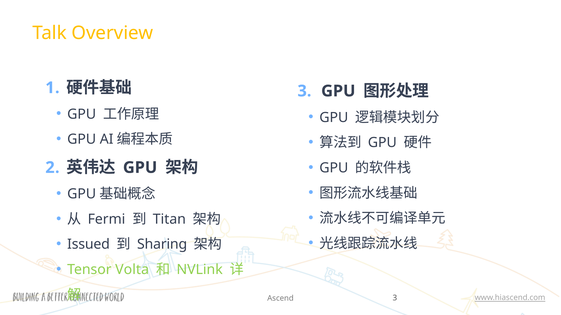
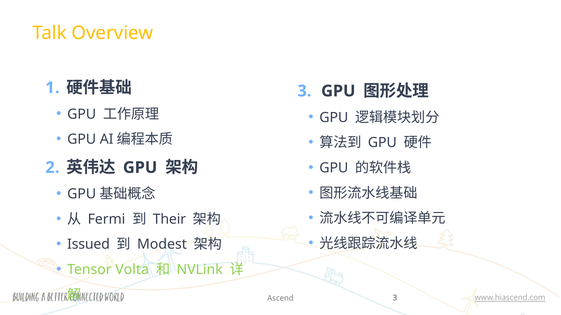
Titan: Titan -> Their (169, 219)
Sharing: Sharing -> Modest (162, 245)
